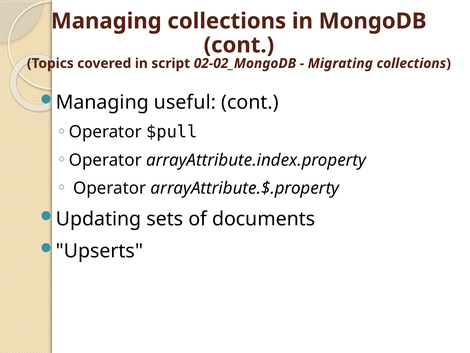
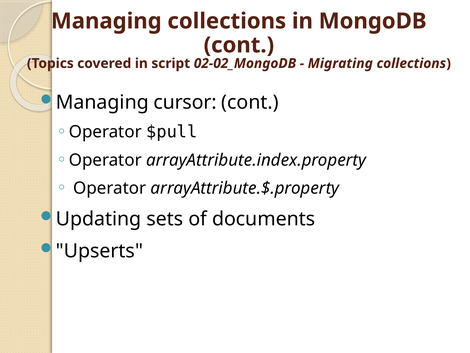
useful: useful -> cursor (185, 102)
